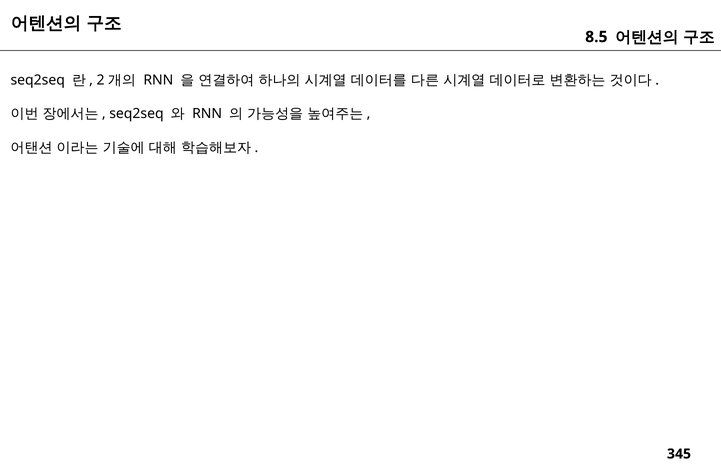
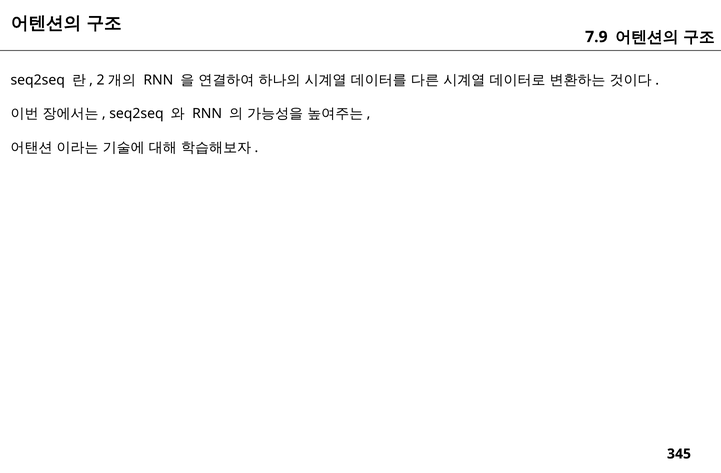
8.5: 8.5 -> 7.9 (596, 37)
